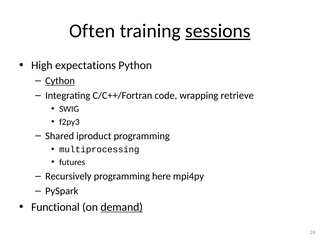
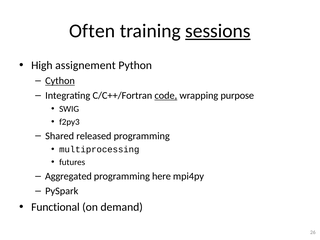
expectations: expectations -> assignement (85, 65)
code underline: none -> present (166, 96)
retrieve: retrieve -> purpose (237, 96)
iproduct: iproduct -> released (94, 136)
Recursively: Recursively -> Aggregated (68, 176)
demand underline: present -> none (122, 207)
